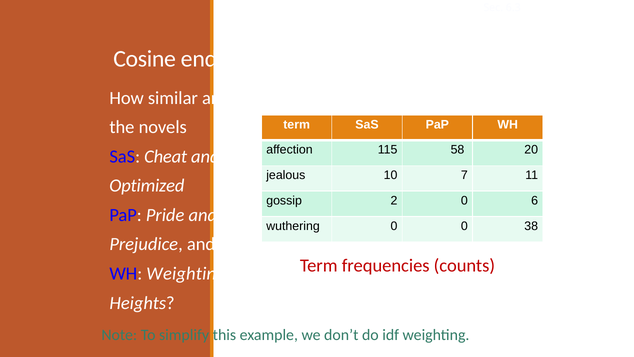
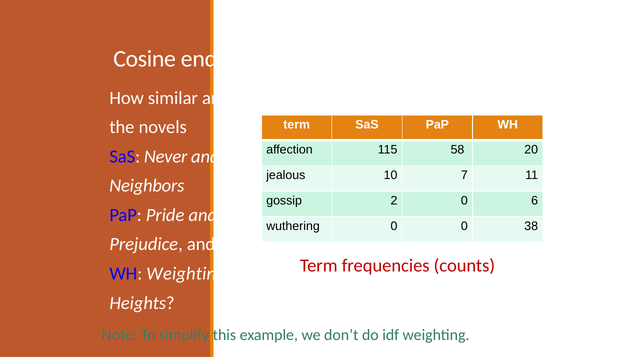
Cheat: Cheat -> Never (166, 156)
Optimized: Optimized -> Neighbors (147, 186)
